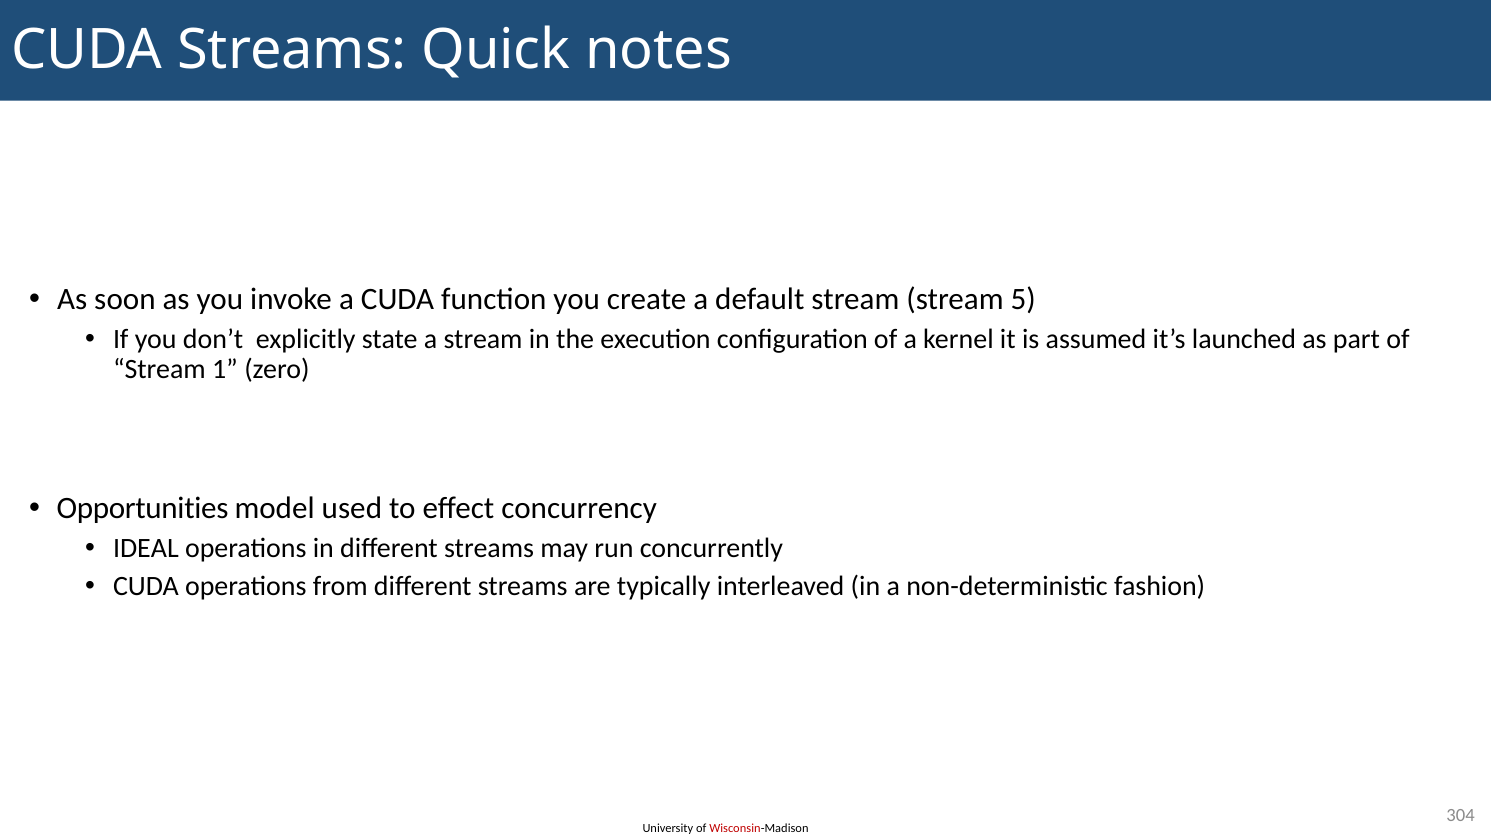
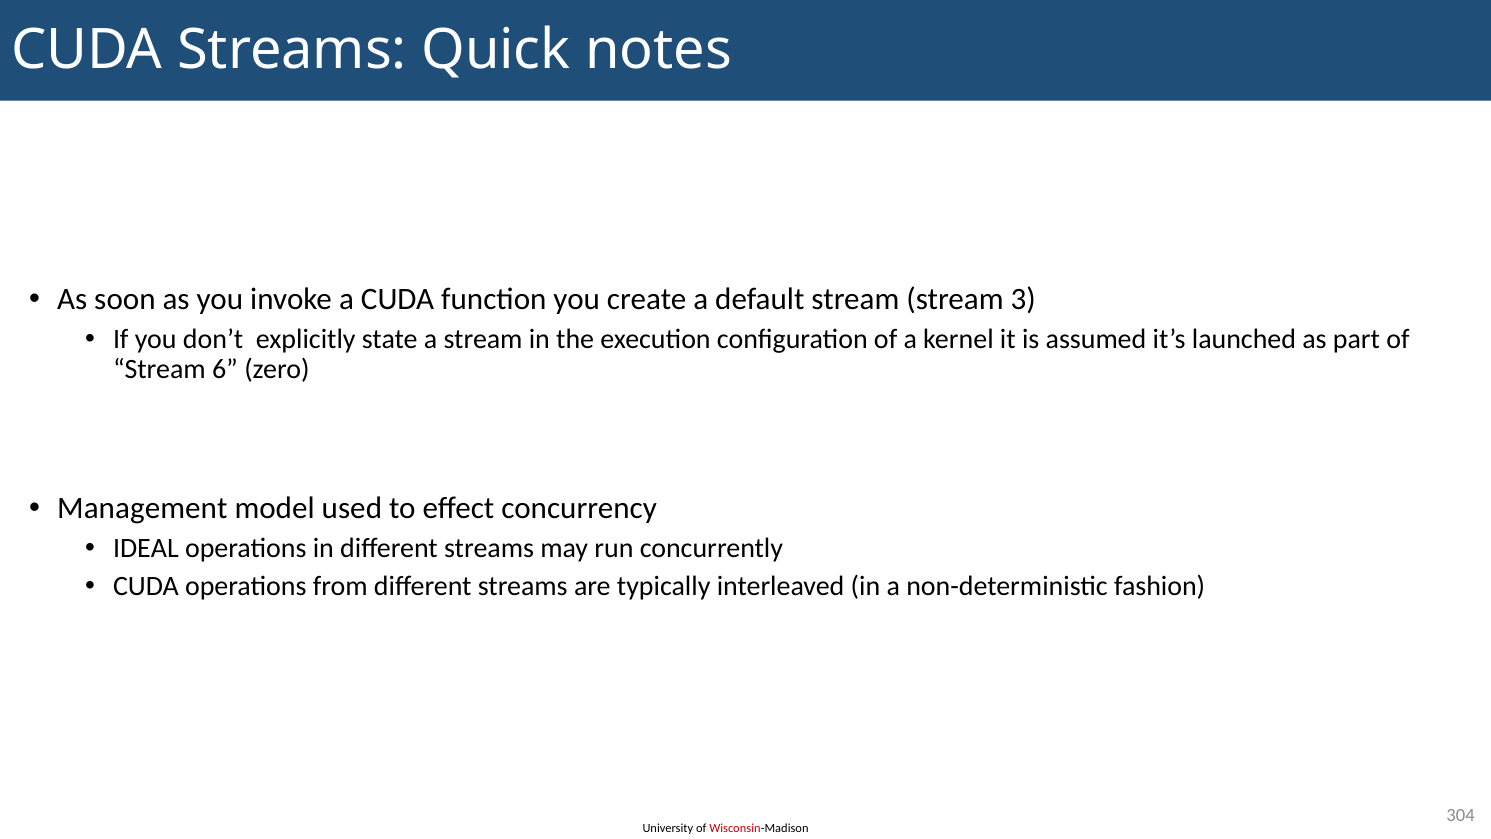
5: 5 -> 3 (1023, 299)
1: 1 -> 6 (225, 369)
Opportunities: Opportunities -> Management (142, 508)
